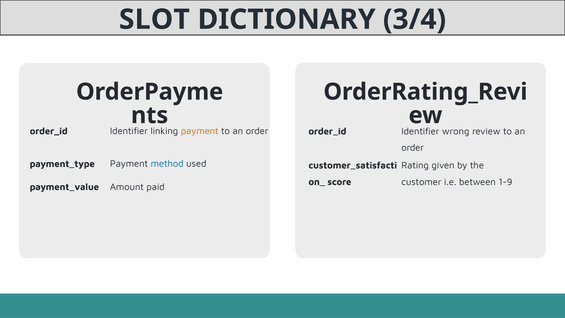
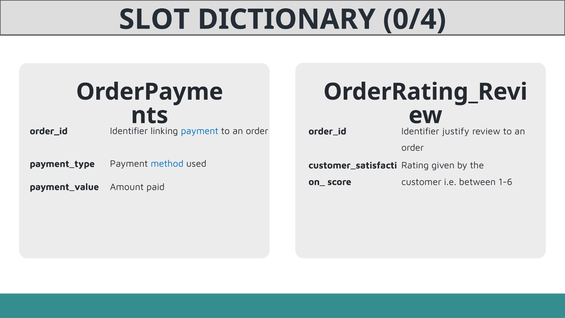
3/4: 3/4 -> 0/4 (415, 19)
payment colour: orange -> blue (200, 131)
wrong: wrong -> justify (456, 131)
1-9: 1-9 -> 1-6 (505, 182)
